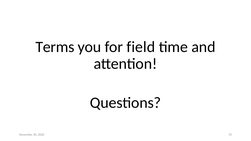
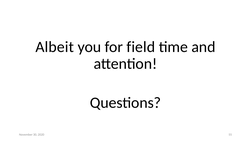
Terms: Terms -> Albeit (55, 47)
